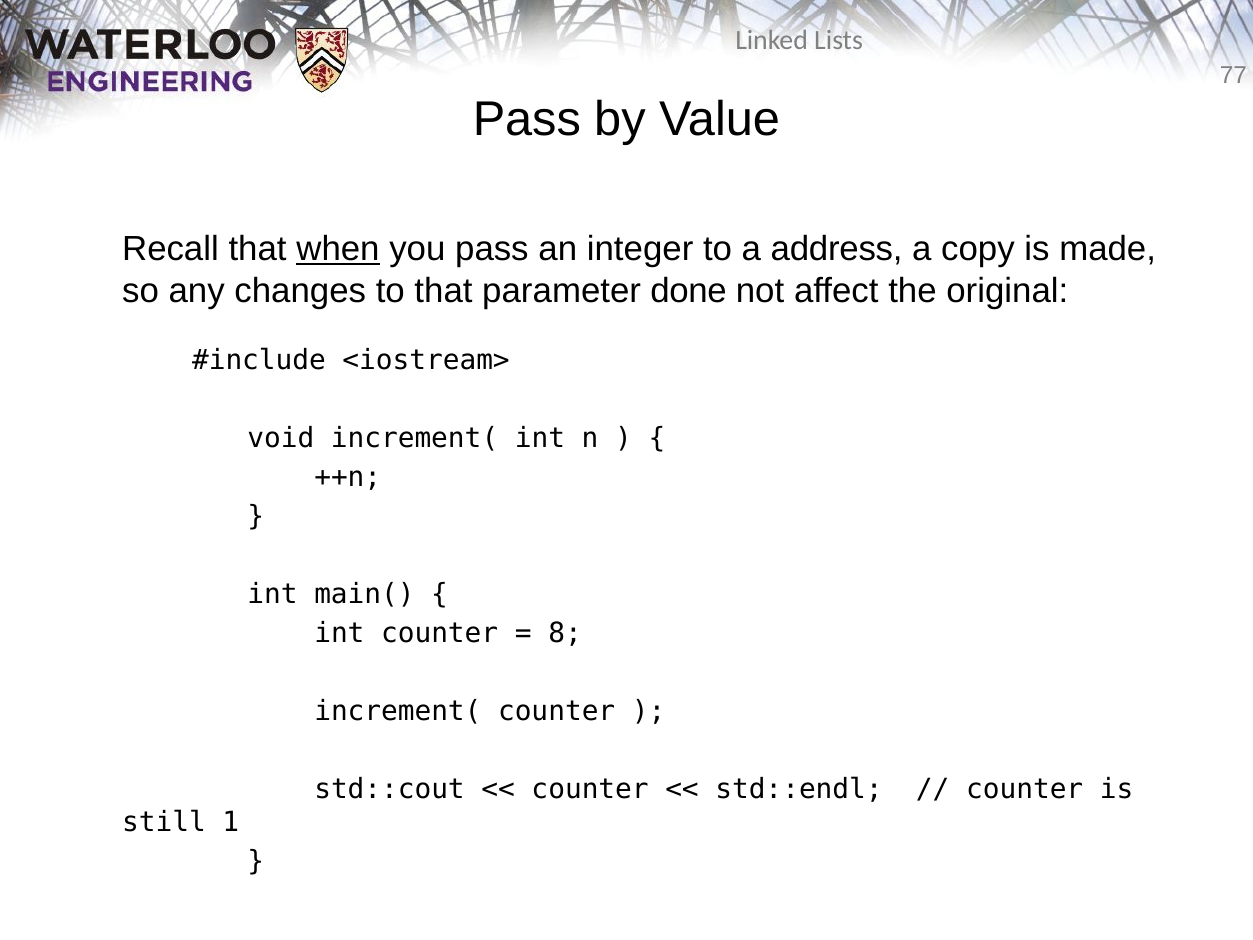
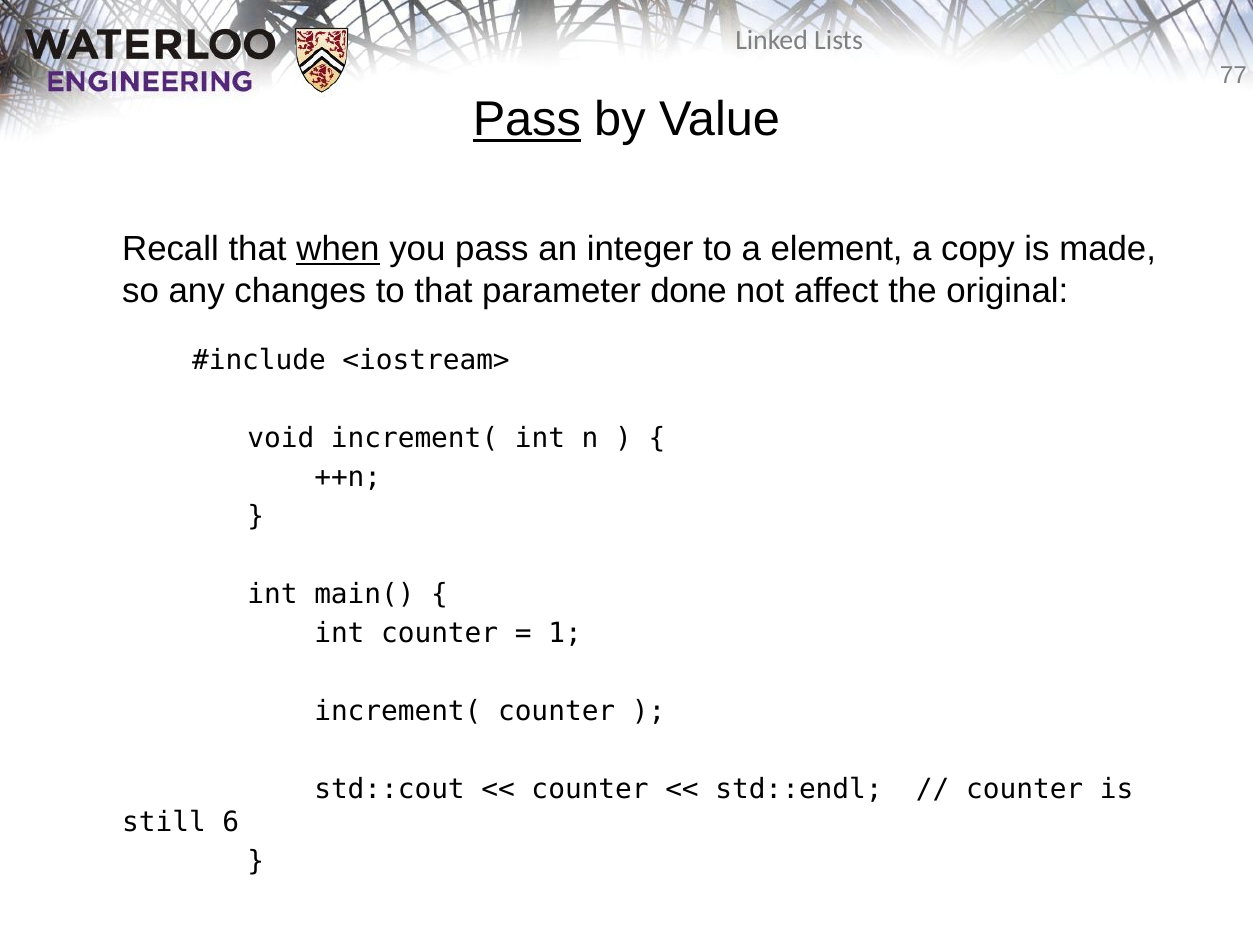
Pass underline: none -> present (527, 119)
address: address -> element (837, 249)
8: 8 -> 1 (565, 633)
1: 1 -> 6 (231, 822)
